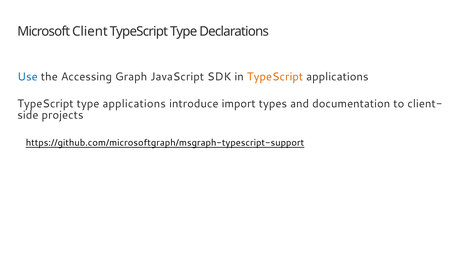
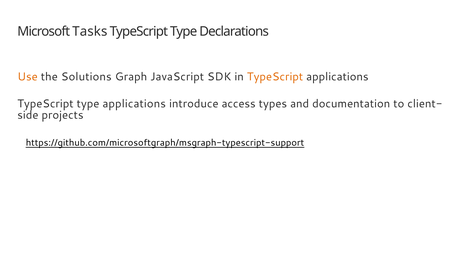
Client: Client -> Tasks (90, 32)
Use colour: blue -> orange (27, 77)
Accessing: Accessing -> Solutions (86, 77)
import: import -> access (239, 104)
